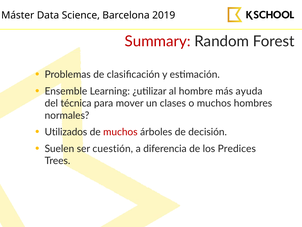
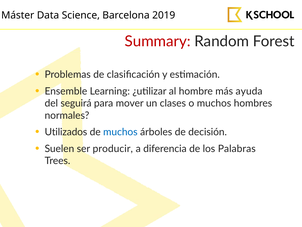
técnica: técnica -> seguirá (76, 103)
muchos colour: red -> blue (120, 132)
cuestión: cuestión -> producir (113, 148)
Predices: Predices -> Palabras (237, 148)
